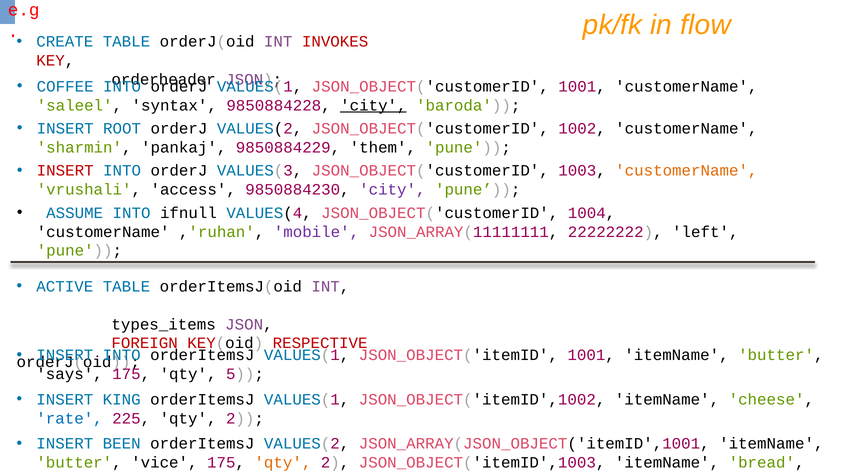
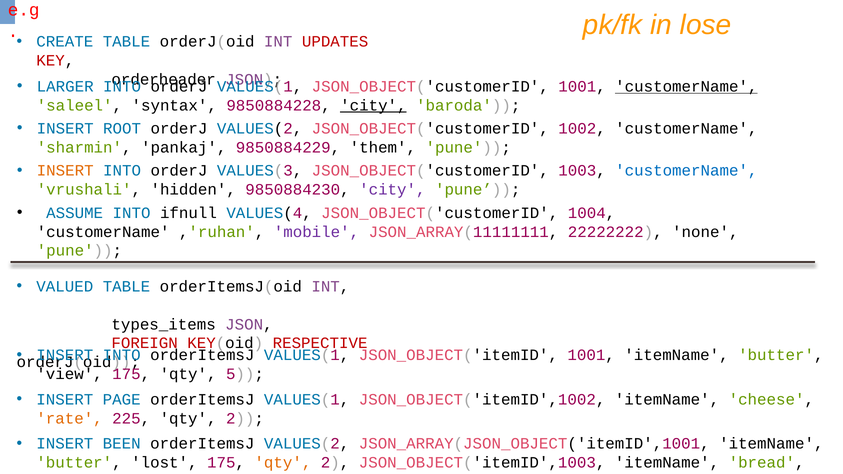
flow: flow -> lose (706, 25)
INVOKES: INVOKES -> UPDATES (335, 42)
COFFEE: COFFEE -> LARGER (65, 86)
customerName underline: none -> present (686, 86)
INSERT colour: red -> orange (65, 171)
customerName colour: orange -> blue (686, 171)
access: access -> hidden (193, 190)
left: left -> none (705, 232)
ACTIVE: ACTIVE -> VALUED (65, 287)
says: says -> view (70, 374)
KING: KING -> PAGE (122, 400)
rate colour: blue -> orange (70, 419)
vice: vice -> lost (164, 463)
